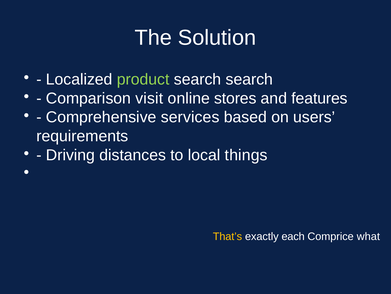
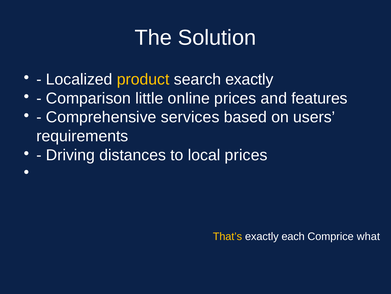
product colour: light green -> yellow (143, 79)
search search: search -> exactly (249, 79)
visit: visit -> little (149, 98)
online stores: stores -> prices (235, 98)
local things: things -> prices (246, 155)
